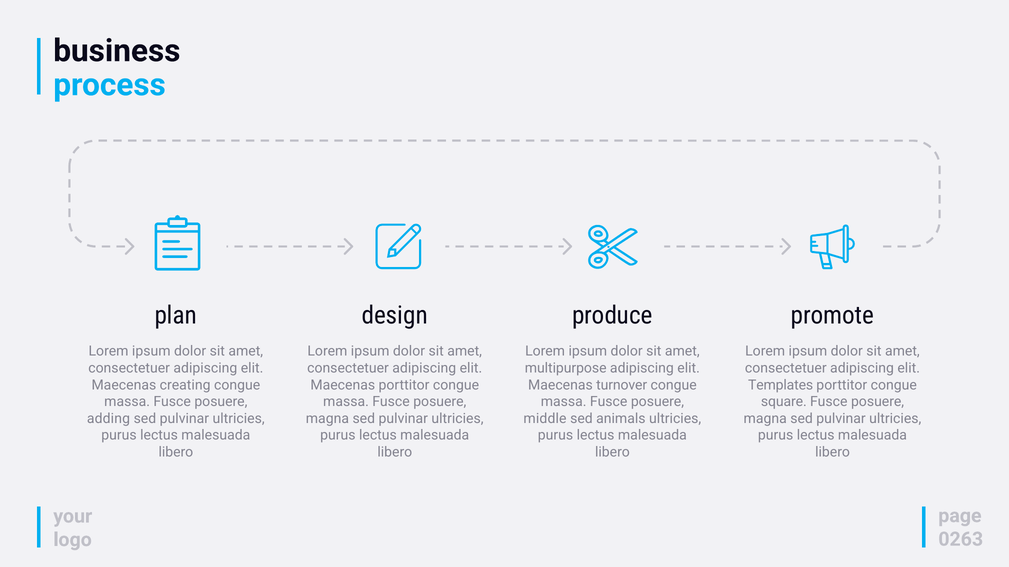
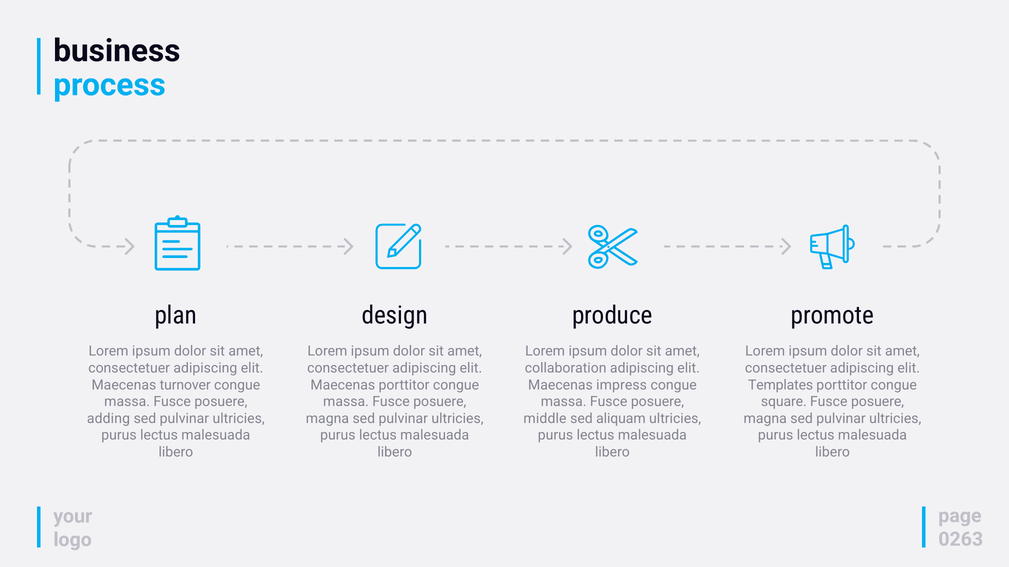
multipurpose: multipurpose -> collaboration (566, 368)
creating: creating -> turnover (185, 385)
turnover: turnover -> impress (622, 385)
animals: animals -> aliquam (621, 419)
